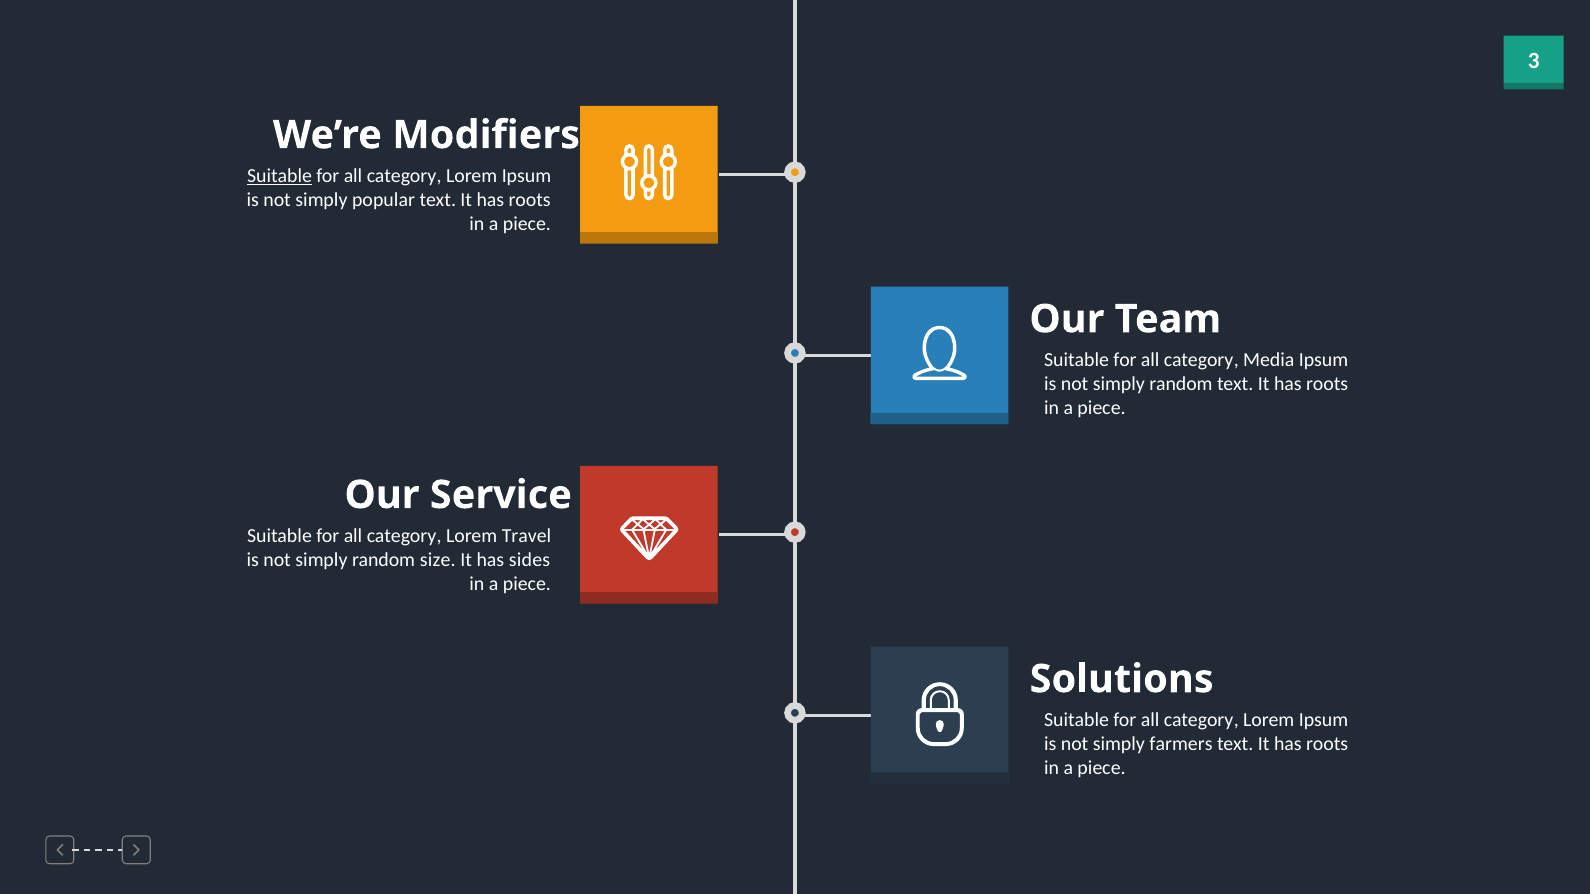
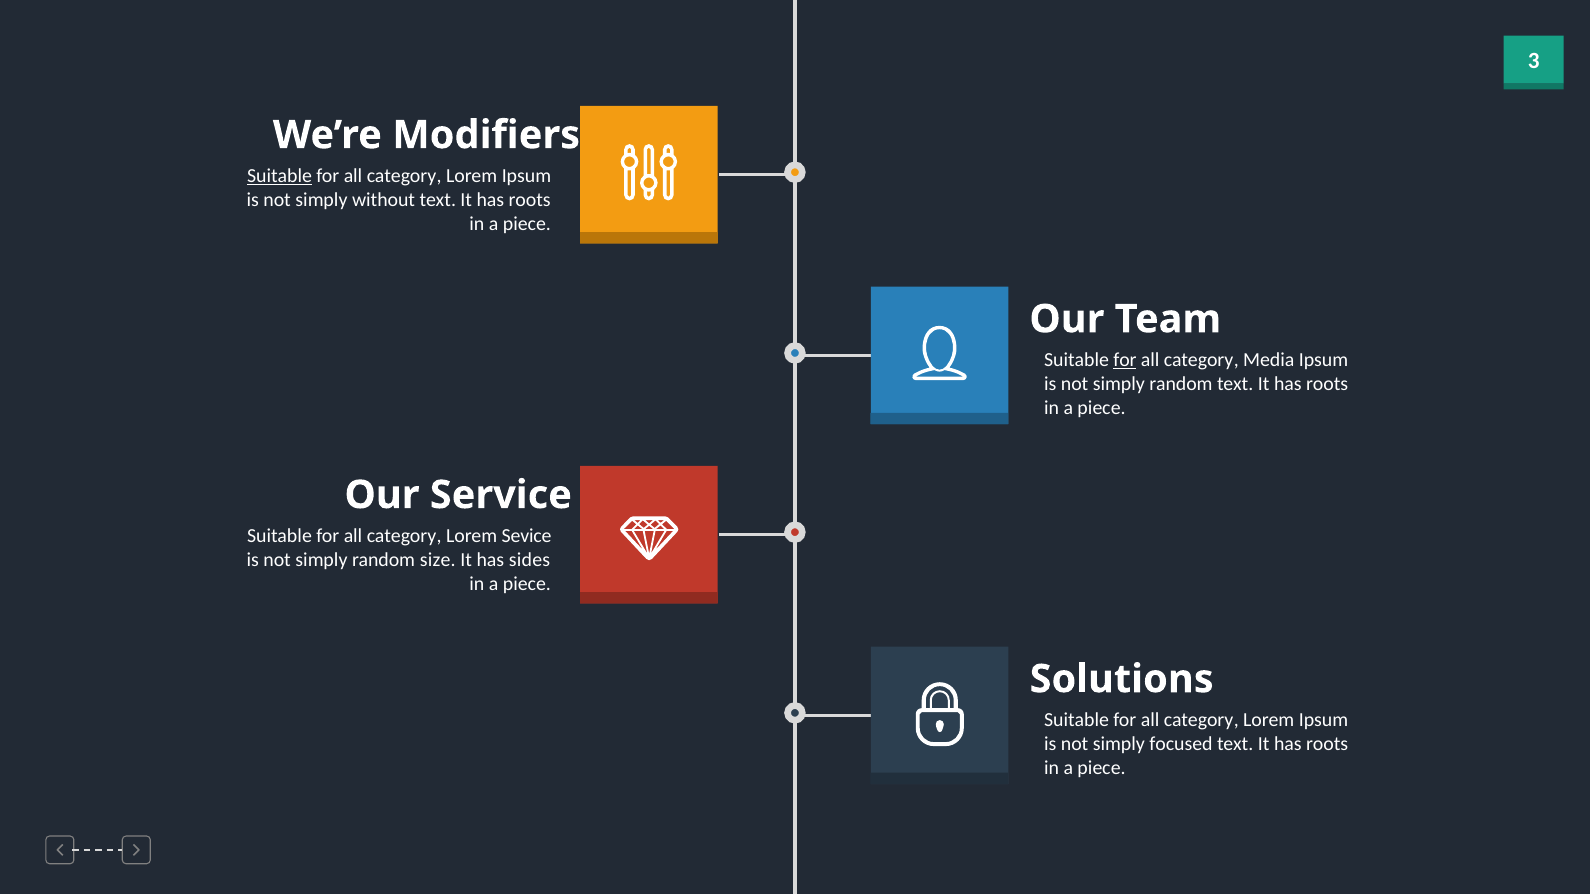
popular: popular -> without (384, 200)
for underline: none -> present (1125, 360)
Travel: Travel -> Sevice (527, 536)
farmers: farmers -> focused (1181, 744)
